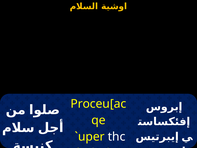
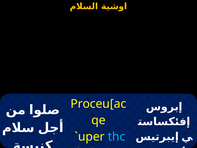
thc colour: white -> light blue (117, 136)
